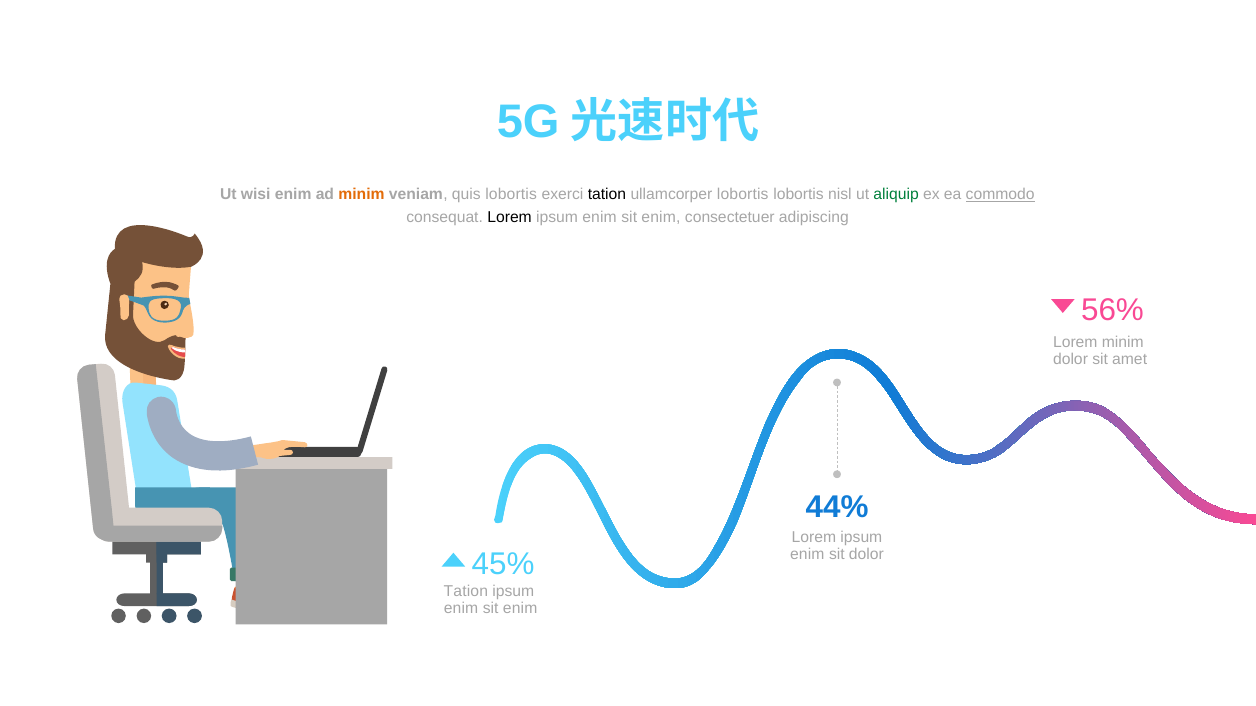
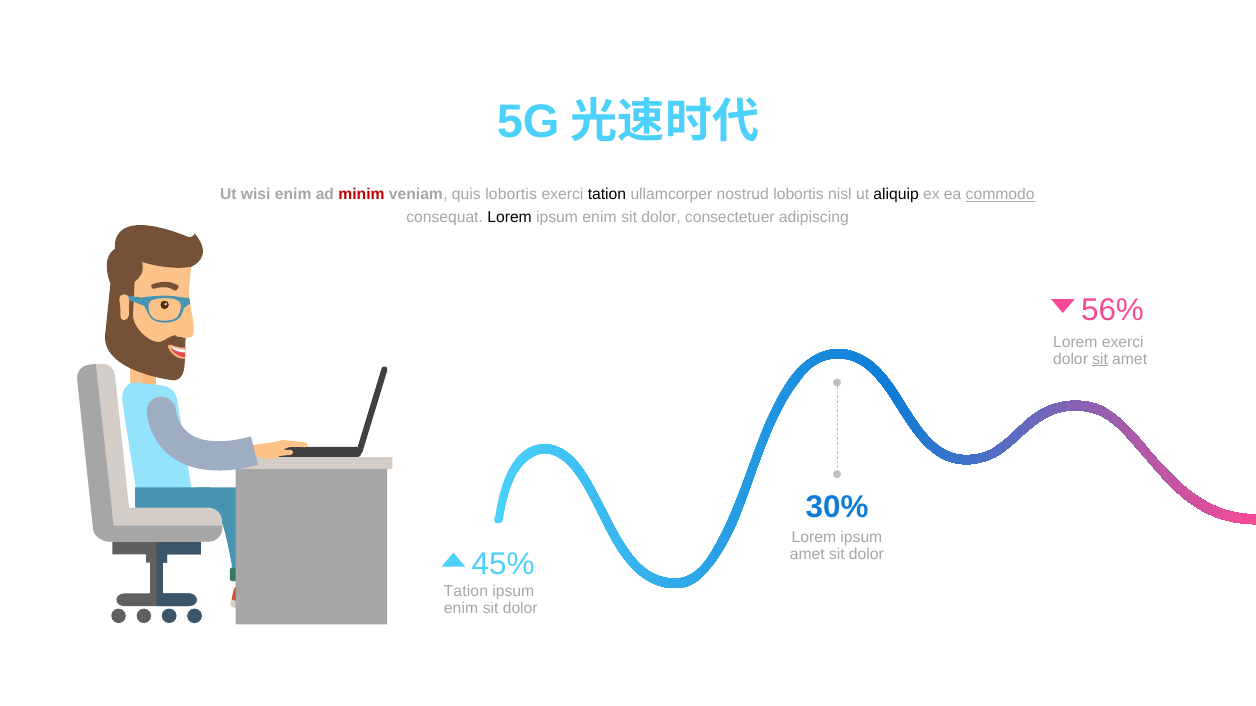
minim colour: orange -> red (362, 195)
ullamcorper lobortis: lobortis -> nostrud (743, 195)
aliquip colour: green -> black (896, 195)
enim: enim -> dolor (661, 217)
Lorem minim: minim -> exerci (1123, 343)
sit underline: none -> present (1100, 359)
44%: 44% -> 30% (837, 507)
enim: enim -> amet (807, 555)
enim: enim -> dolor (520, 609)
